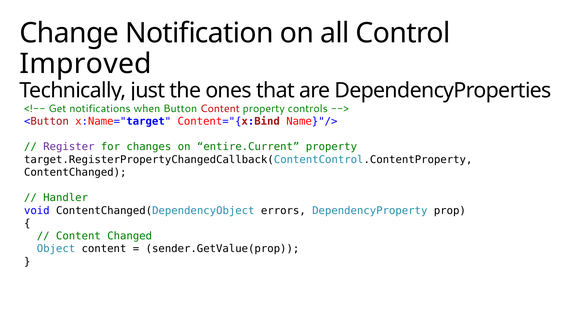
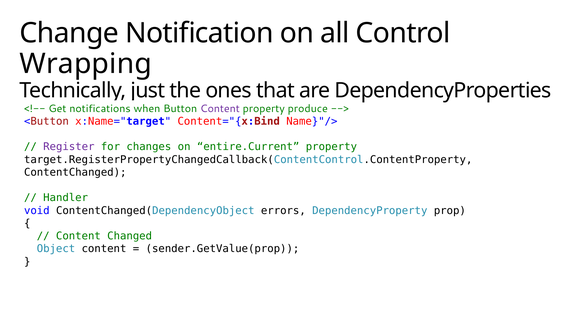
Improved: Improved -> Wrapping (86, 64)
Content colour: red -> purple (220, 109)
controls: controls -> produce (308, 109)
